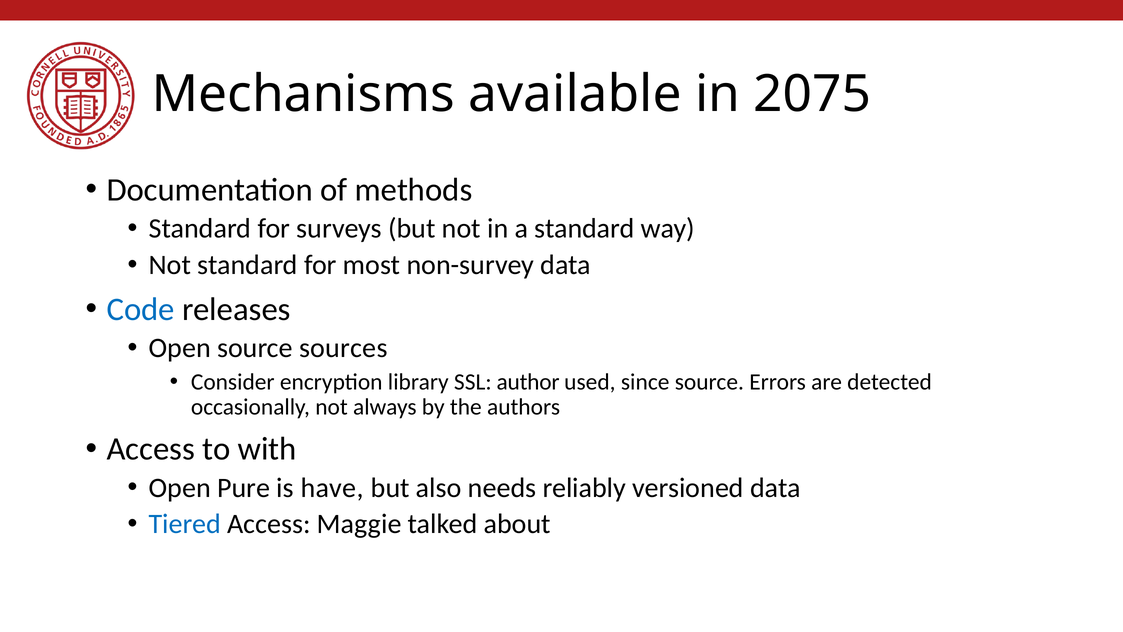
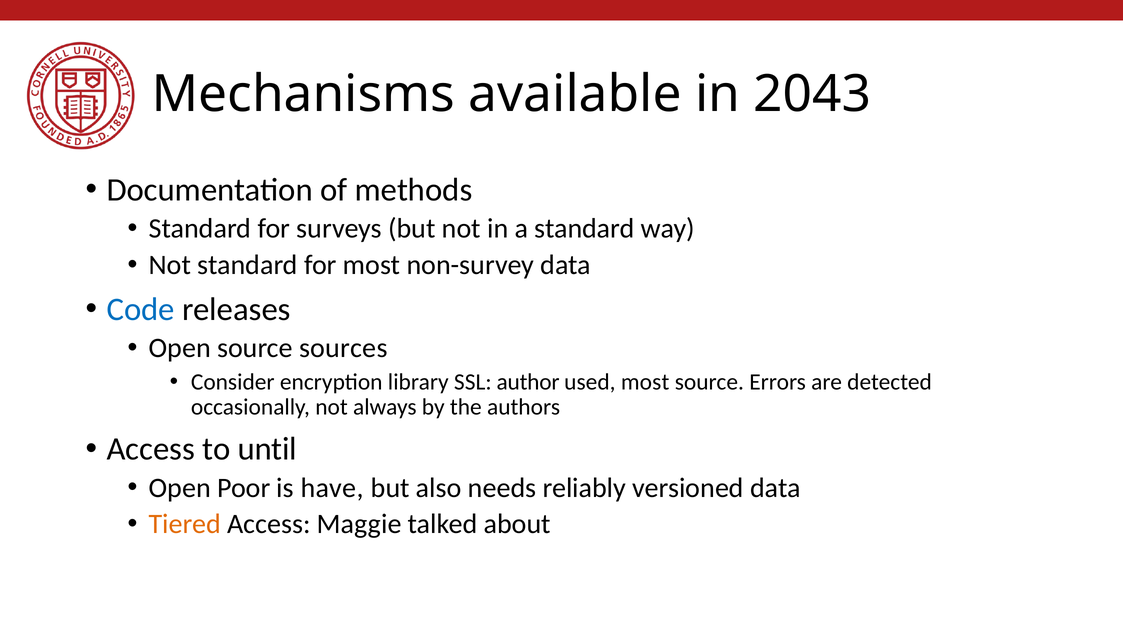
2075: 2075 -> 2043 (812, 94)
used since: since -> most (645, 382)
with: with -> until (267, 449)
Pure: Pure -> Poor (244, 488)
Tiered colour: blue -> orange (185, 524)
